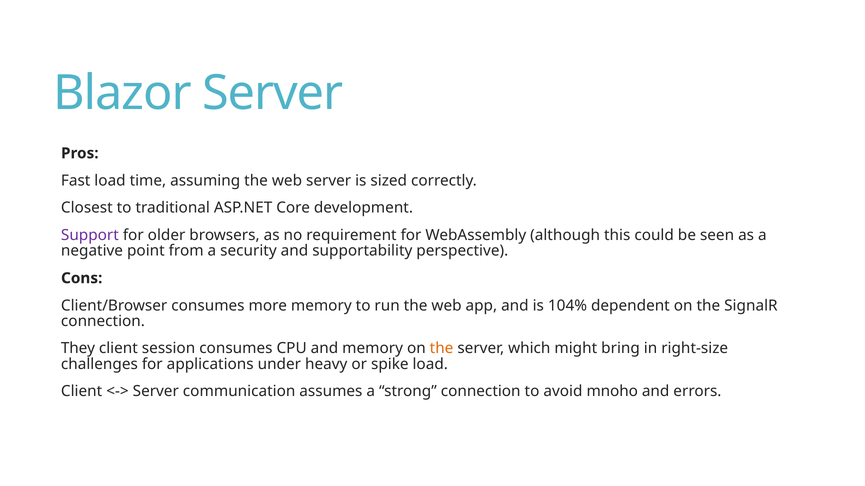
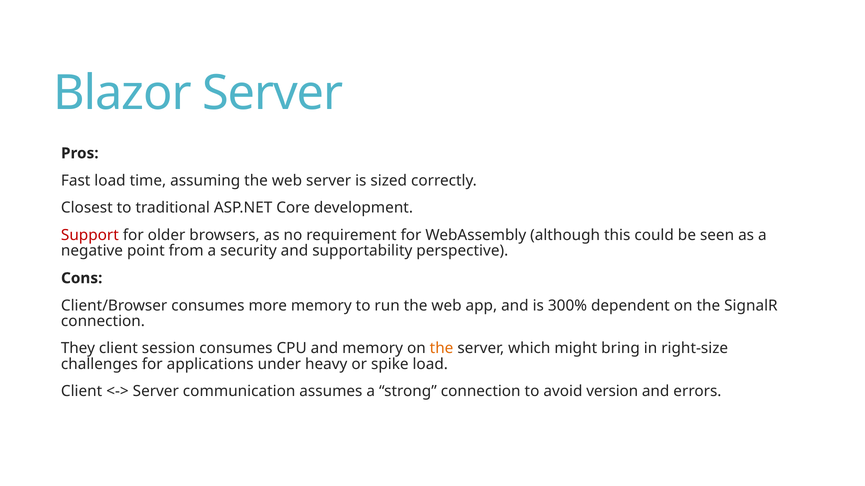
Support colour: purple -> red (90, 235)
104%: 104% -> 300% (567, 306)
mnoho: mnoho -> version (612, 392)
